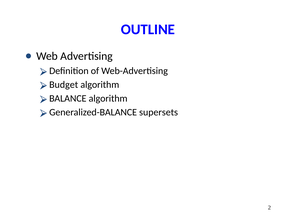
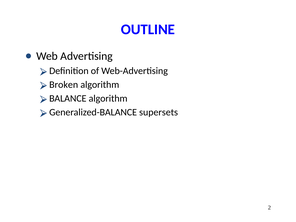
Budget: Budget -> Broken (64, 85)
